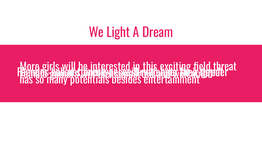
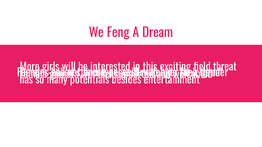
Light: Light -> Feng (118, 33)
